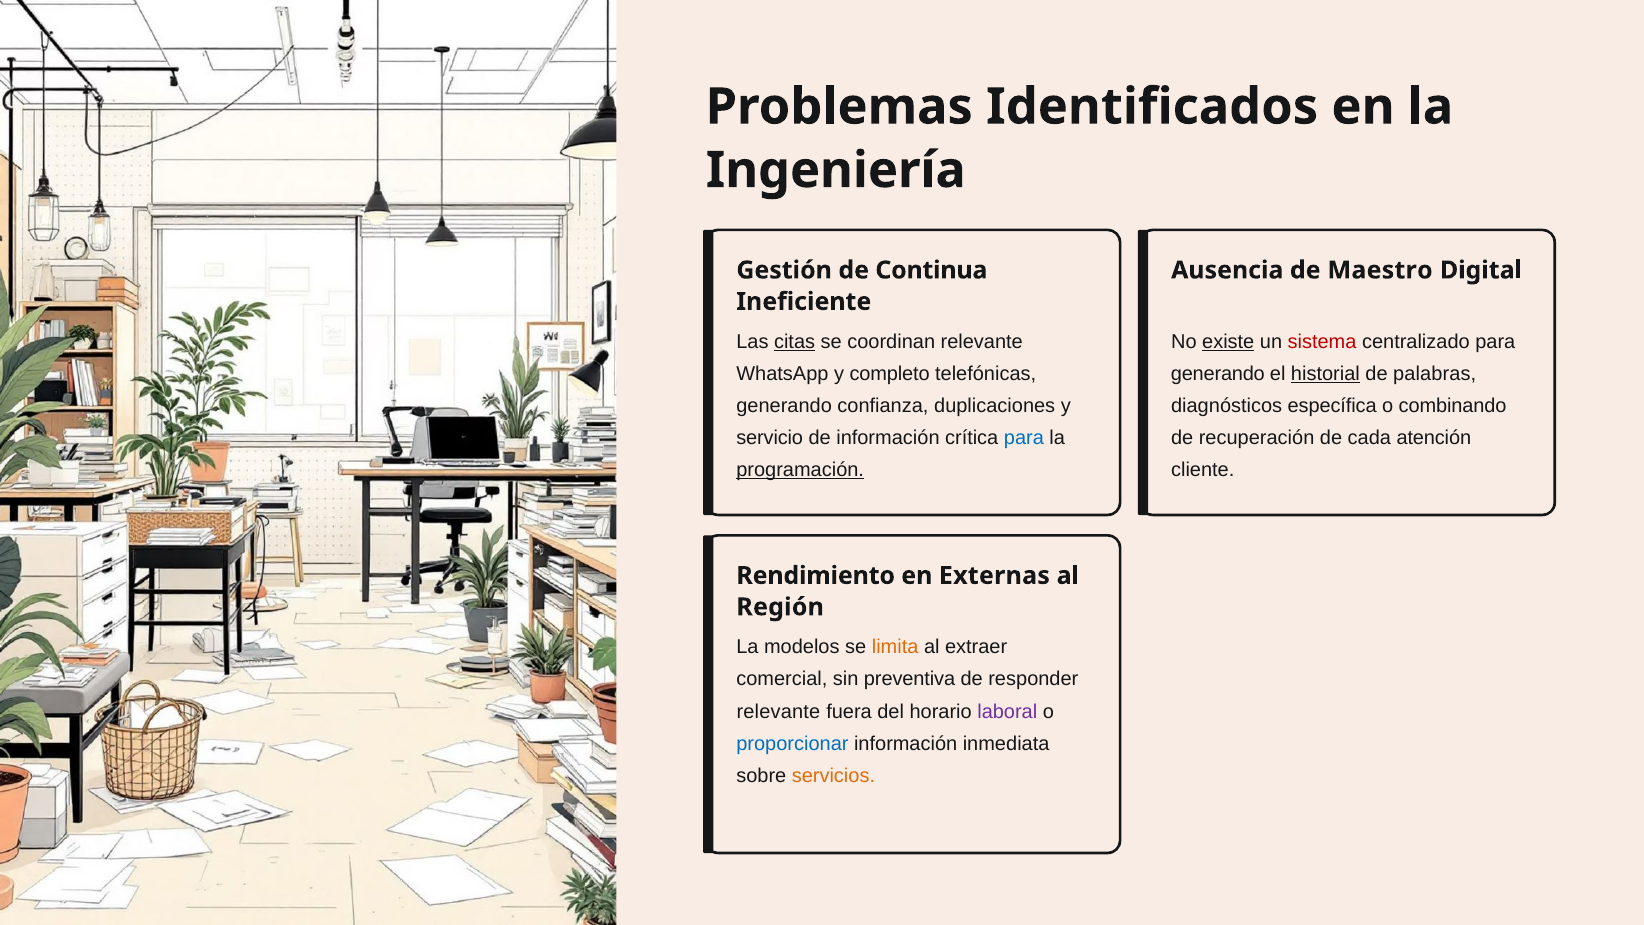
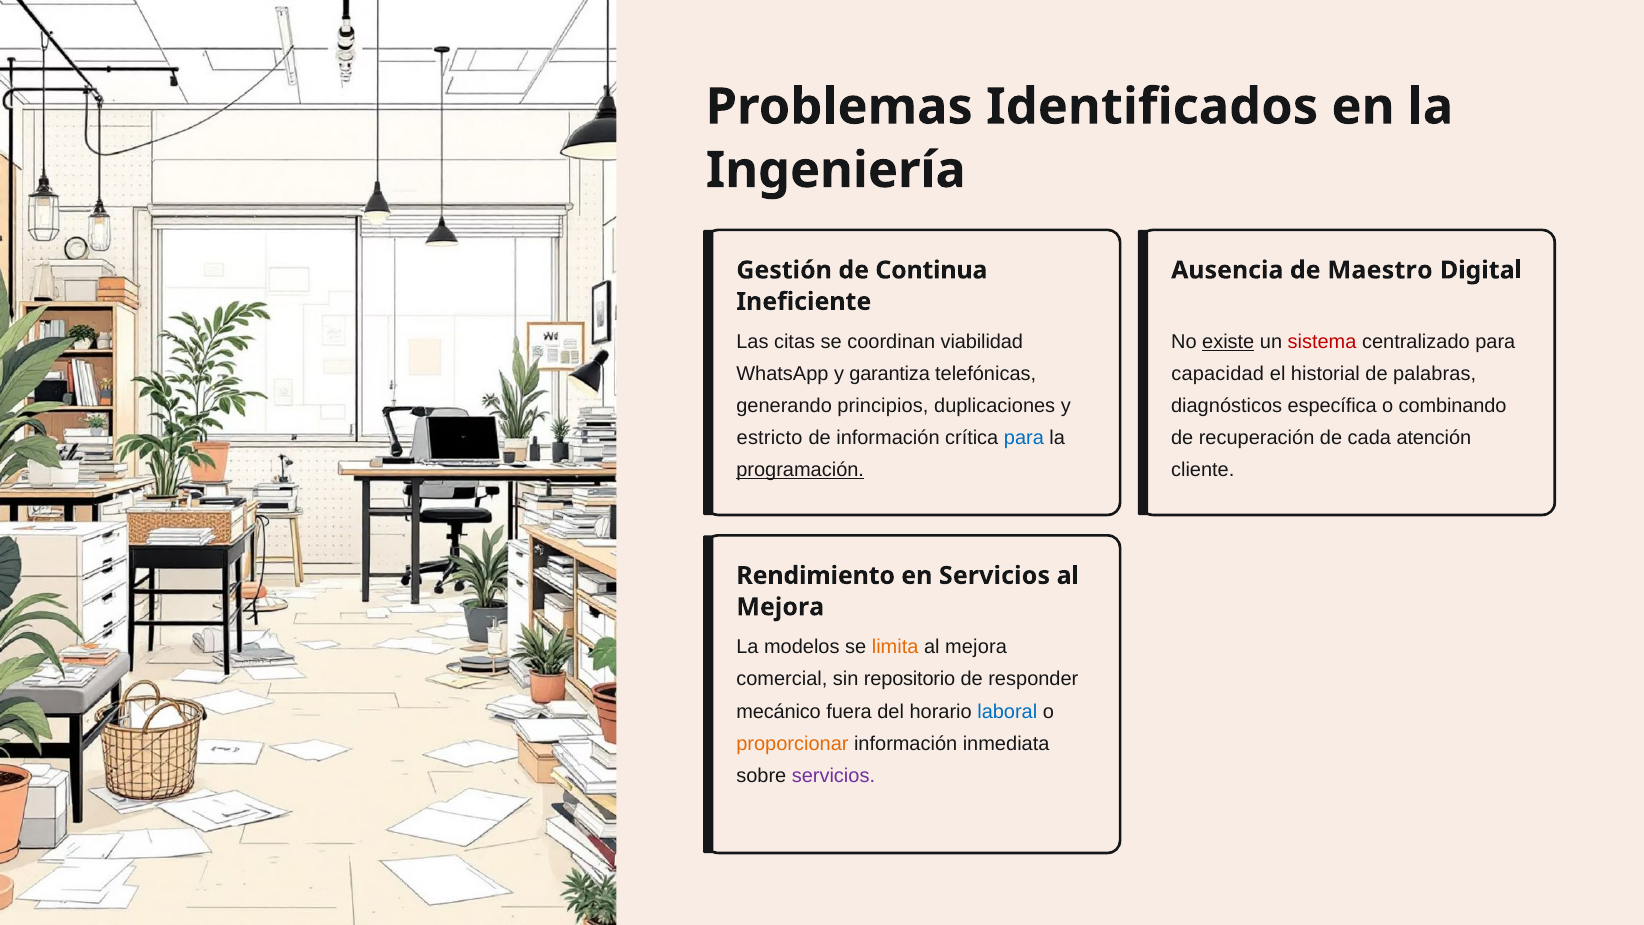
citas underline: present -> none (795, 342)
coordinan relevante: relevante -> viabilidad (982, 342)
completo: completo -> garantiza (890, 374)
generando: generando -> capacidad (1218, 374)
historial underline: present -> none (1325, 374)
confianza: confianza -> principios (883, 406)
servicio: servicio -> estricto (770, 438)
en Externas: Externas -> Servicios (994, 575)
Región: Región -> Mejora (780, 607)
extraer: extraer -> mejora (976, 647)
preventiva: preventiva -> repositorio (910, 679)
relevante: relevante -> mecánico (779, 711)
laboral colour: purple -> blue (1007, 711)
proporcionar colour: blue -> orange (792, 743)
servicios colour: orange -> purple (833, 776)
